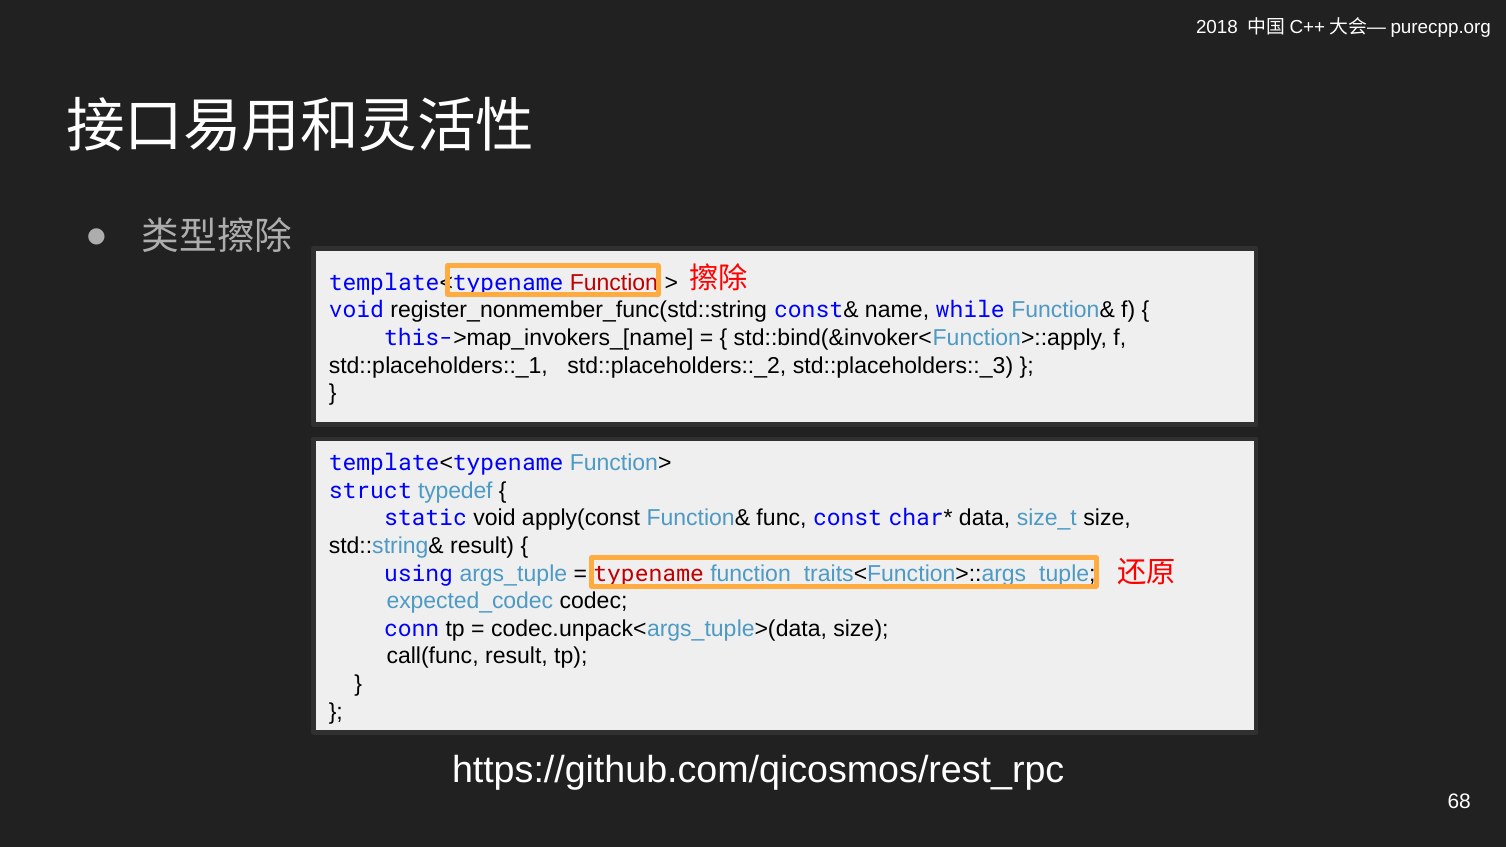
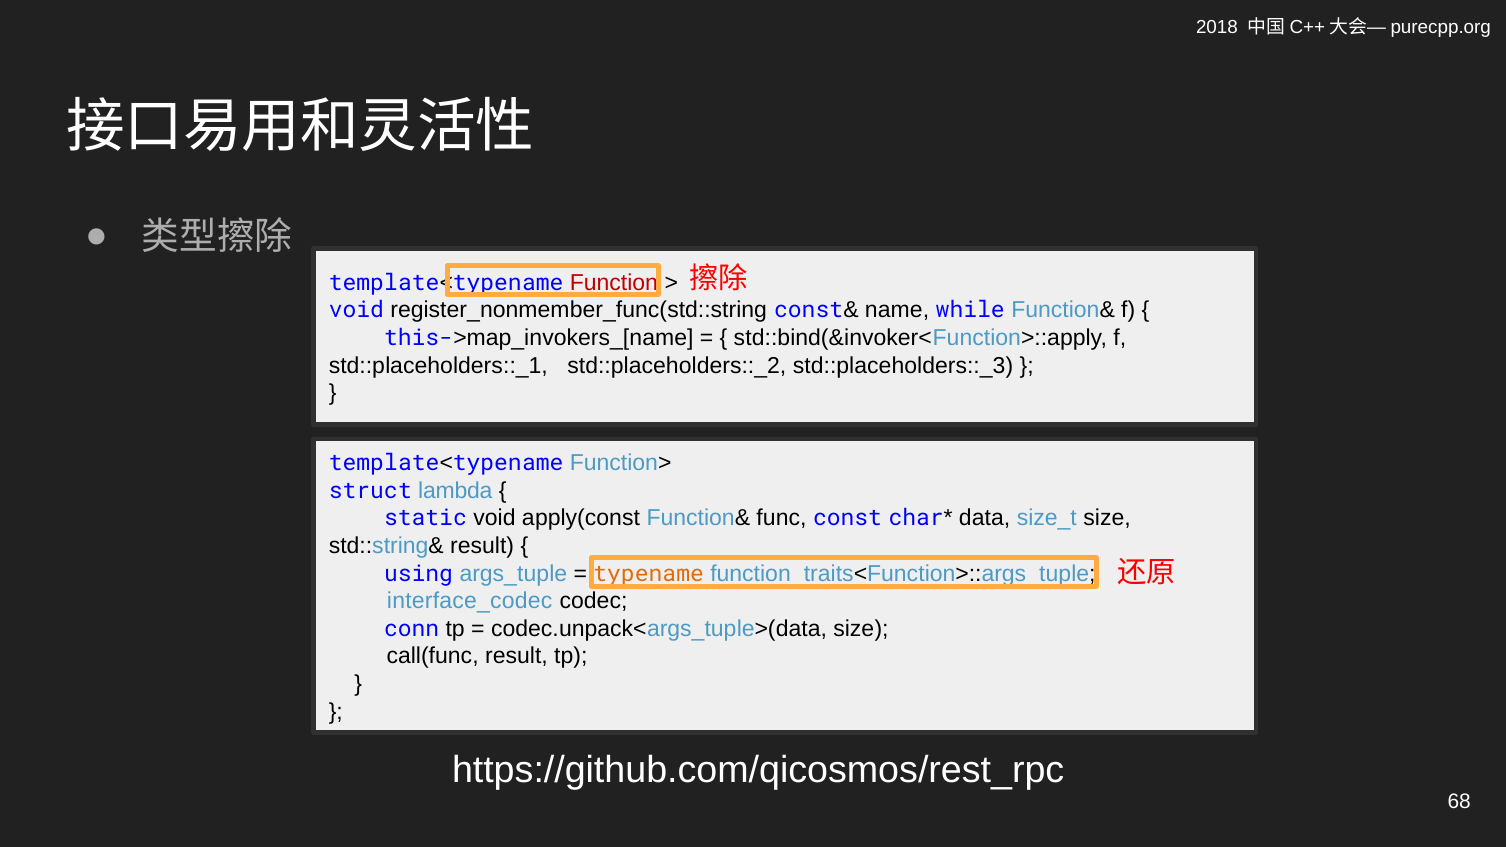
typedef: typedef -> lambda (455, 491)
typename colour: red -> orange (649, 574)
expected_codec: expected_codec -> interface_codec (470, 601)
